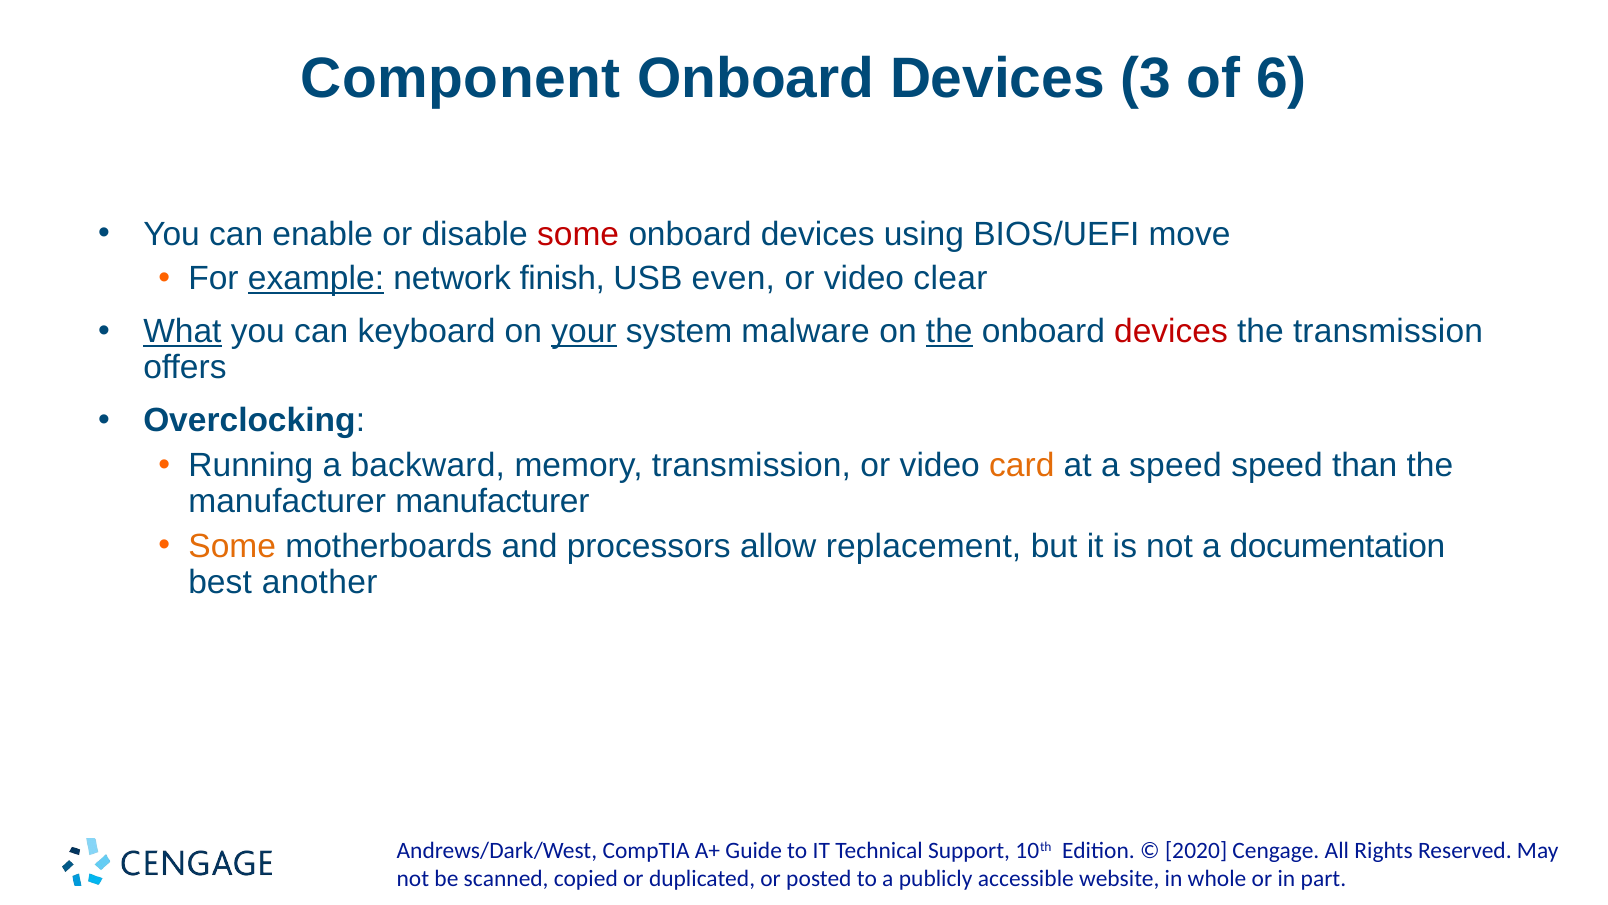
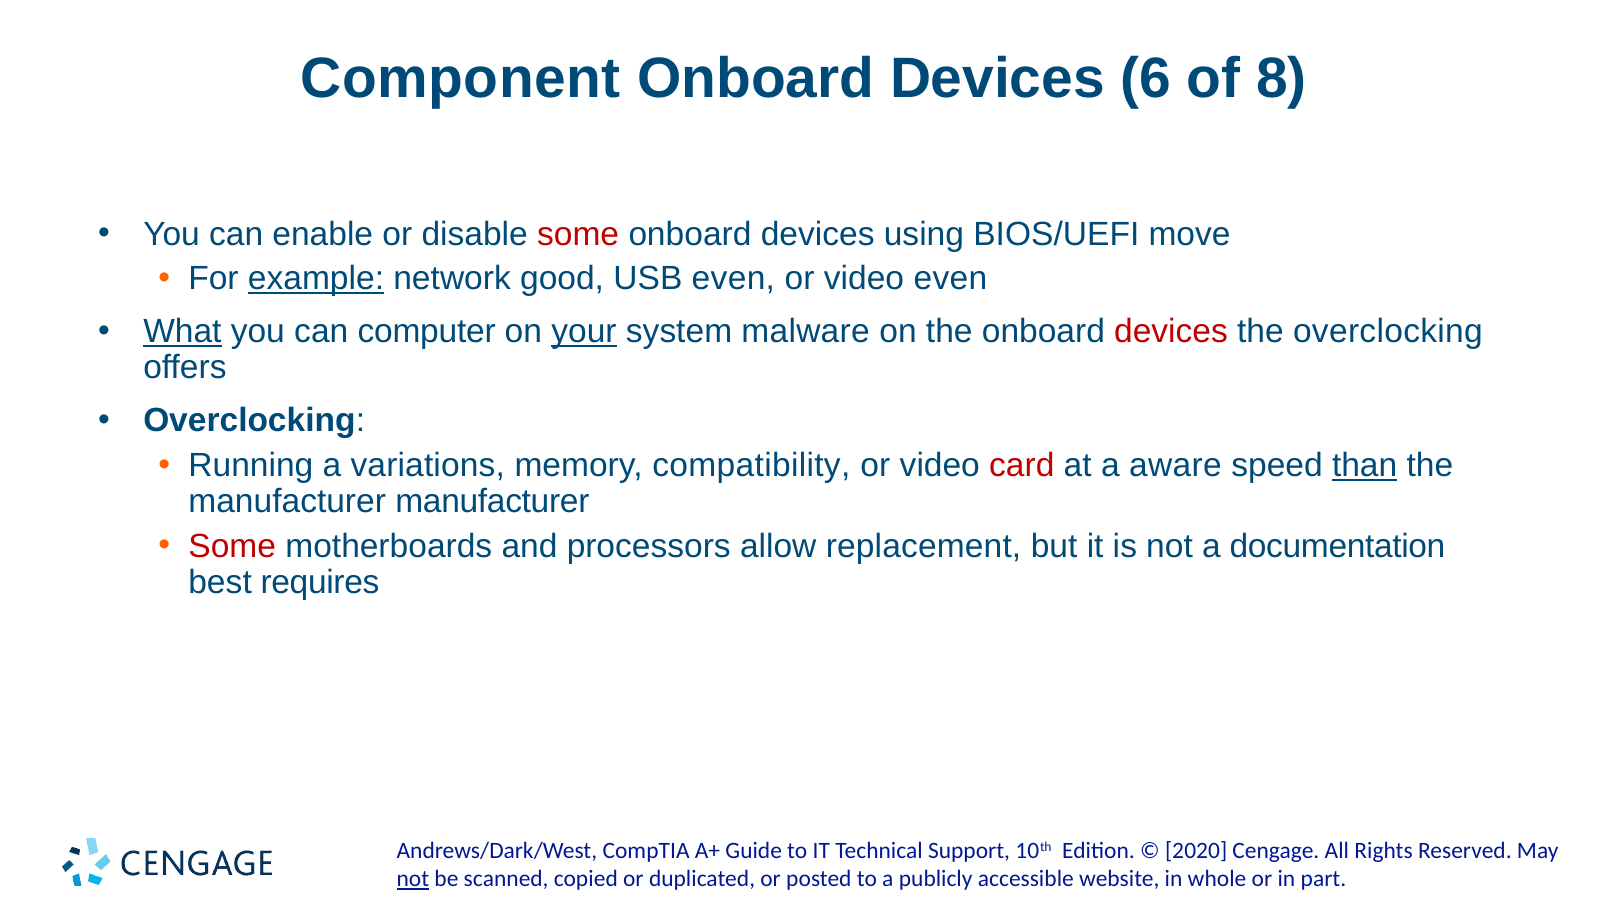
3: 3 -> 6 (1146, 79)
6: 6 -> 8 (1282, 79)
finish: finish -> good (562, 279)
video clear: clear -> even (950, 279)
keyboard: keyboard -> computer (427, 331)
the underline: present -> none (949, 331)
the transmission: transmission -> overclocking (1388, 331)
backward: backward -> variations (428, 465)
memory transmission: transmission -> compatibility (751, 465)
card colour: orange -> red (1022, 465)
a speed: speed -> aware (1175, 465)
than underline: none -> present (1365, 465)
Some colour: orange -> red (232, 546)
another: another -> requires (320, 582)
not underline: none -> present (413, 879)
